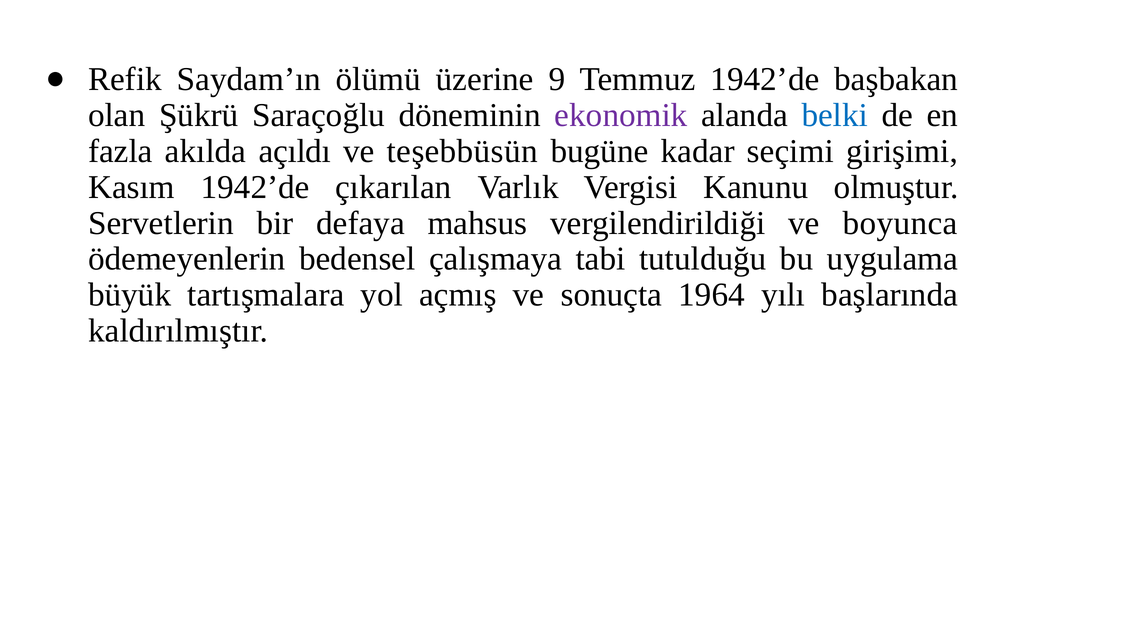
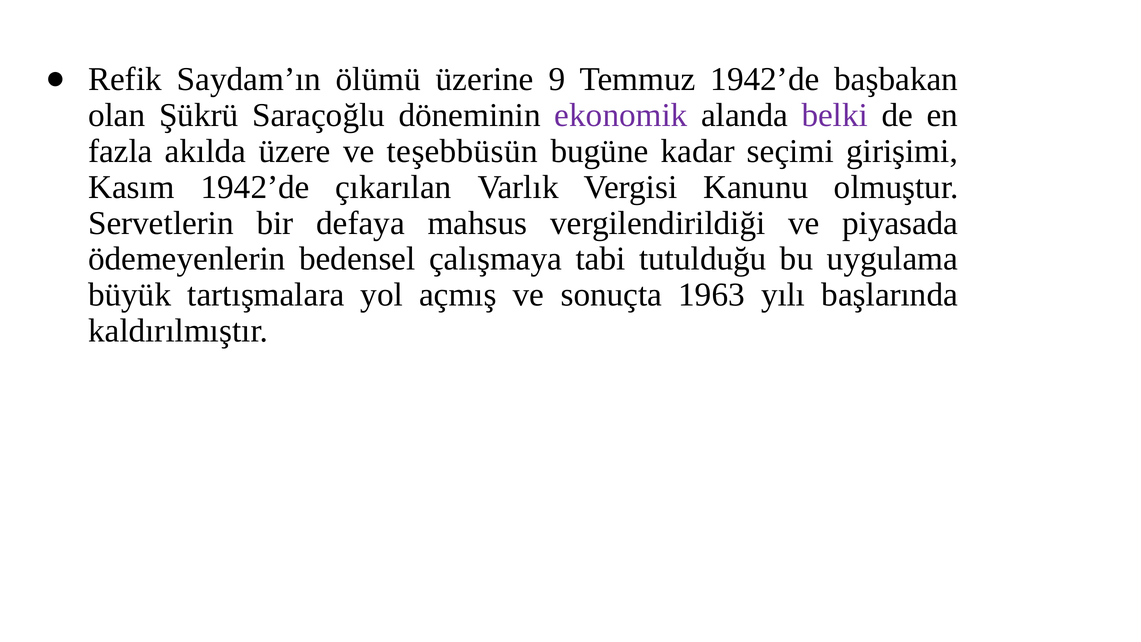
belki colour: blue -> purple (835, 115)
açıldı: açıldı -> üzere (295, 151)
boyunca: boyunca -> piyasada (900, 223)
1964: 1964 -> 1963 (712, 295)
